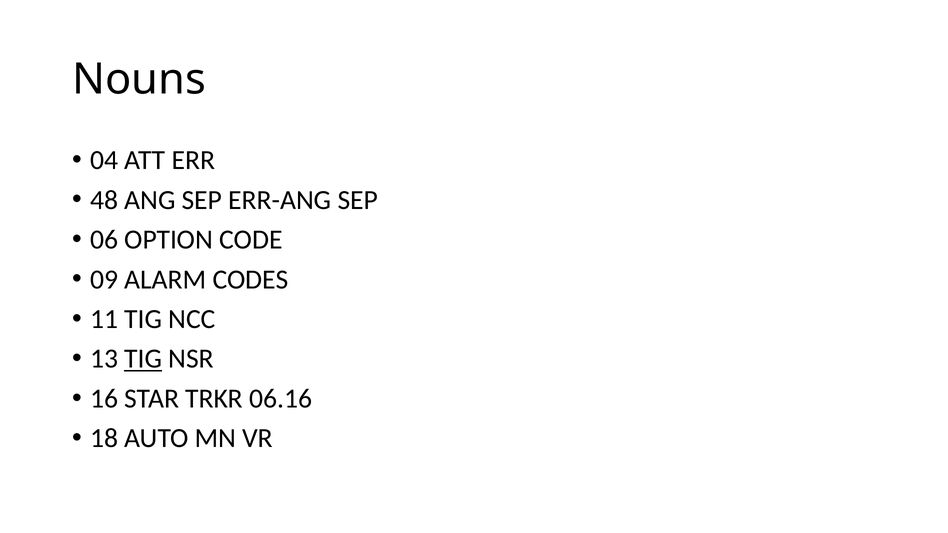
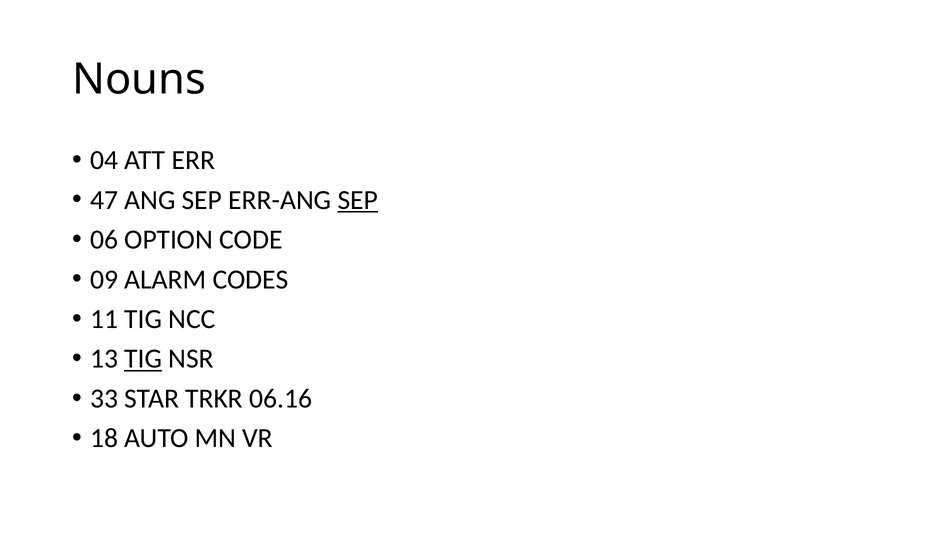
48: 48 -> 47 (104, 200)
SEP underline: none -> present (358, 200)
16: 16 -> 33 (104, 399)
